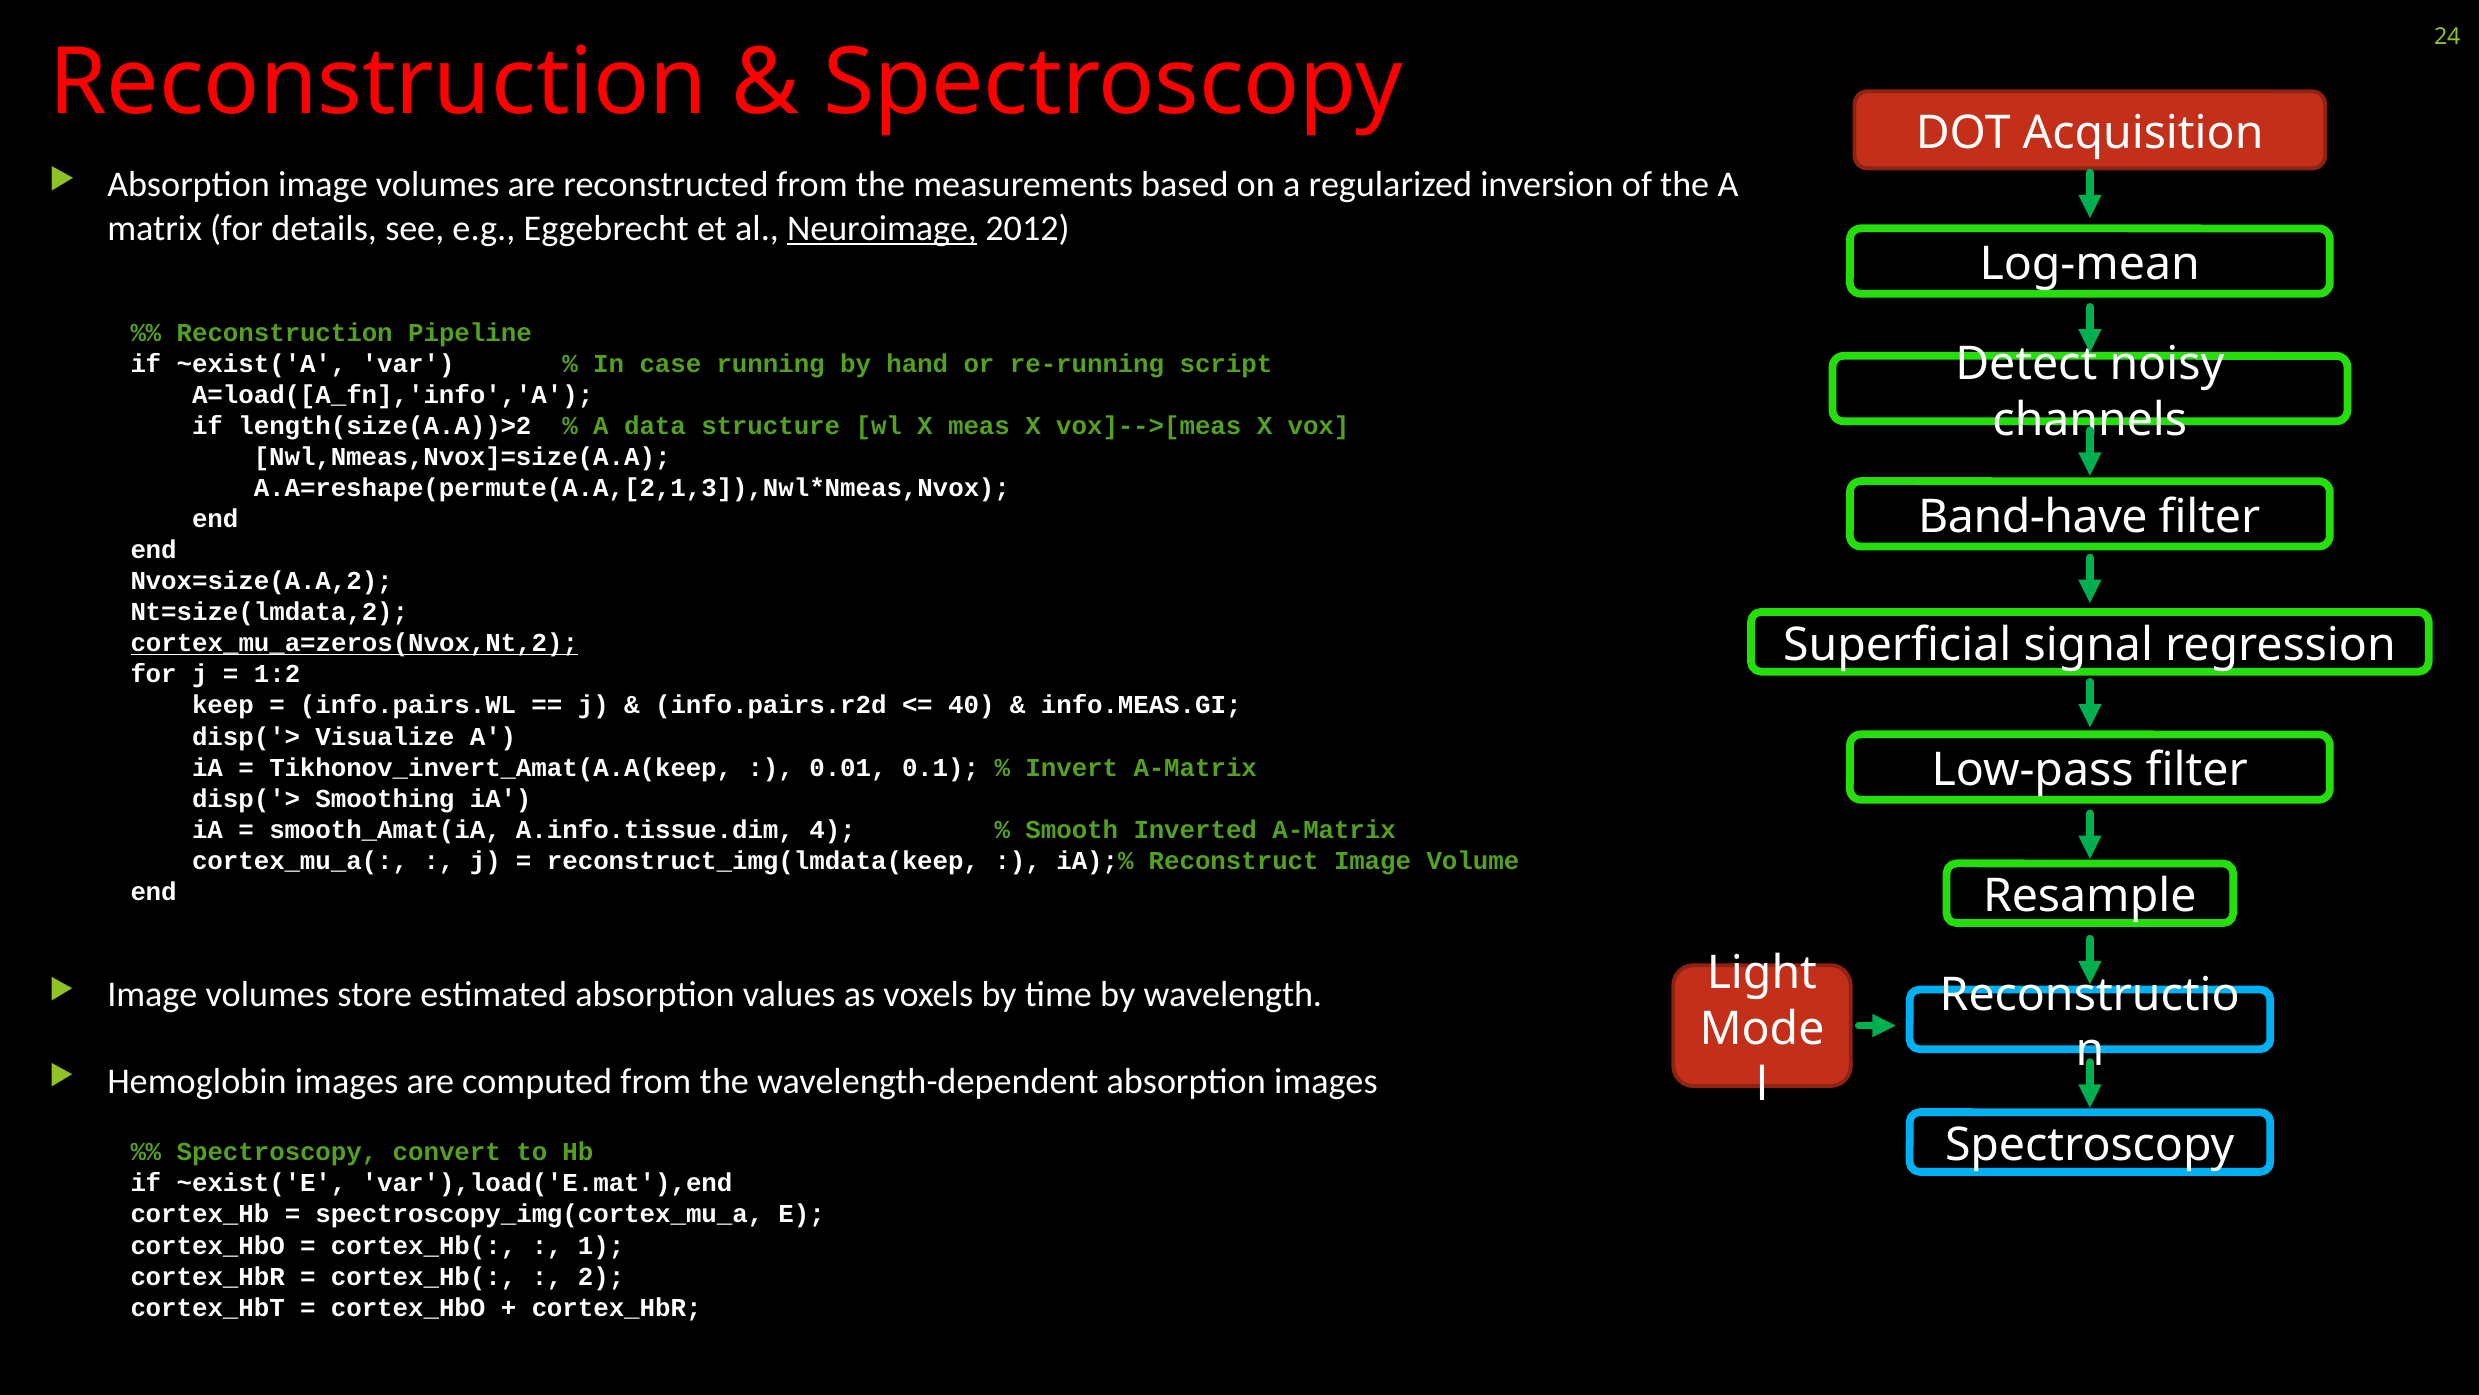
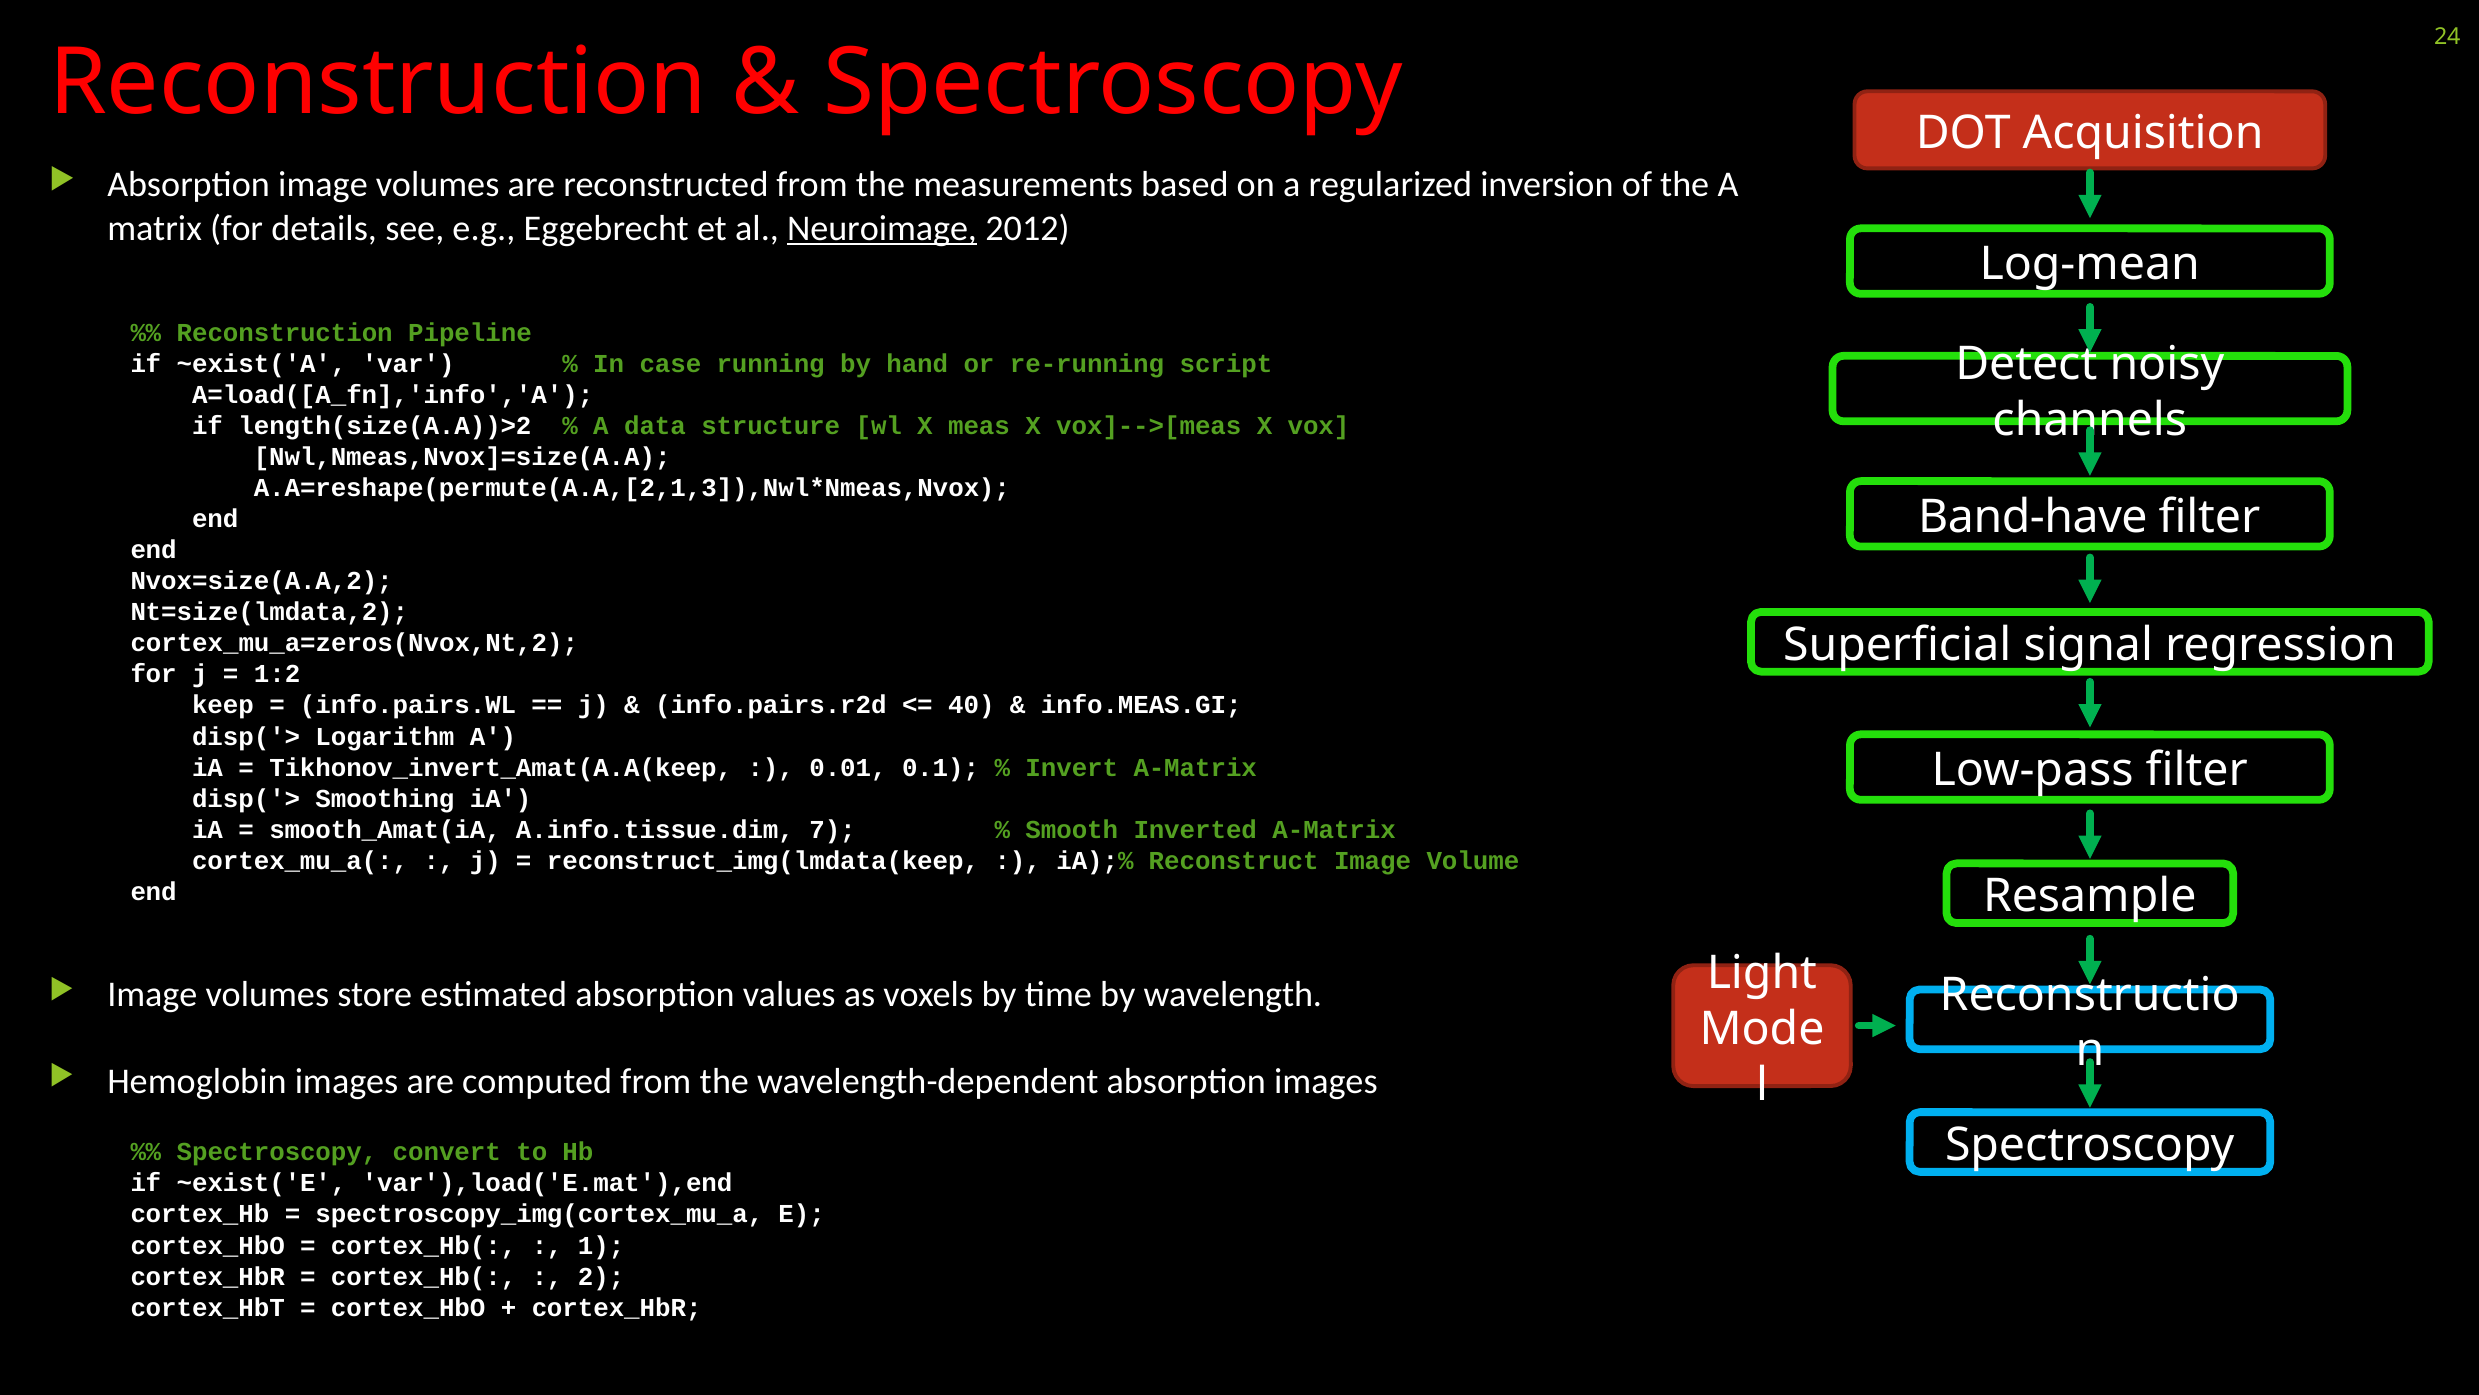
cortex_mu_a=zeros(Nvox,Nt,2 underline: present -> none (354, 643)
Visualize: Visualize -> Logarithm (385, 736)
4: 4 -> 7 (833, 829)
